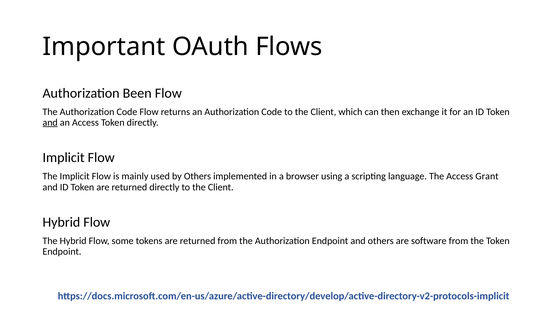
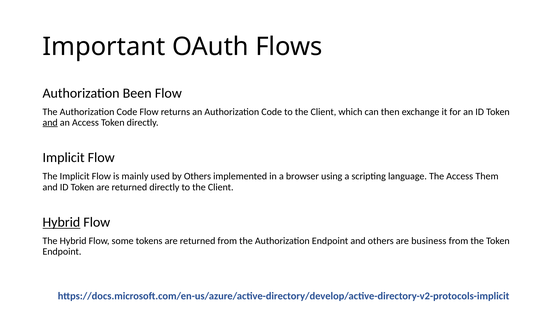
Grant: Grant -> Them (487, 176)
Hybrid underline: none -> present (61, 222)
software: software -> business (429, 241)
